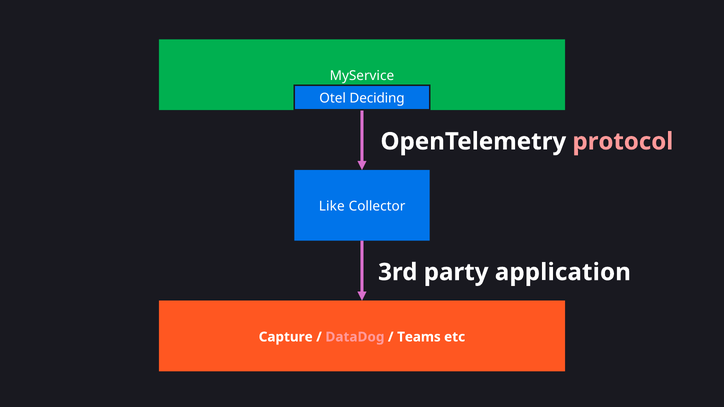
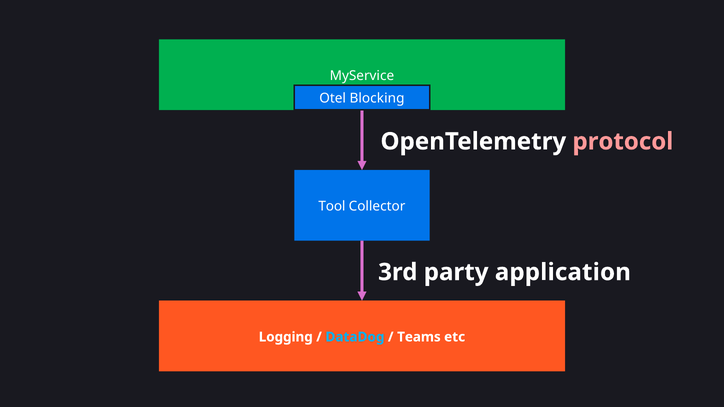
Deciding: Deciding -> Blocking (377, 99)
Like: Like -> Tool (332, 206)
Capture: Capture -> Logging (286, 337)
DataDog colour: pink -> light blue (355, 337)
